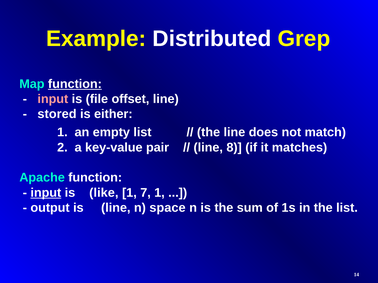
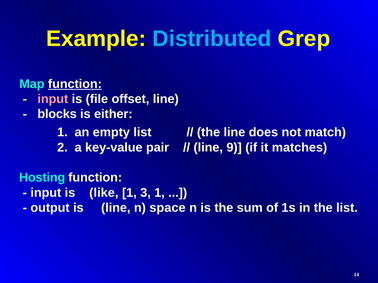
Distributed colour: white -> light blue (212, 39)
stored: stored -> blocks (57, 114)
8: 8 -> 9 (234, 148)
Apache: Apache -> Hosting (42, 178)
input underline: present -> none (46, 193)
7: 7 -> 3 (146, 193)
